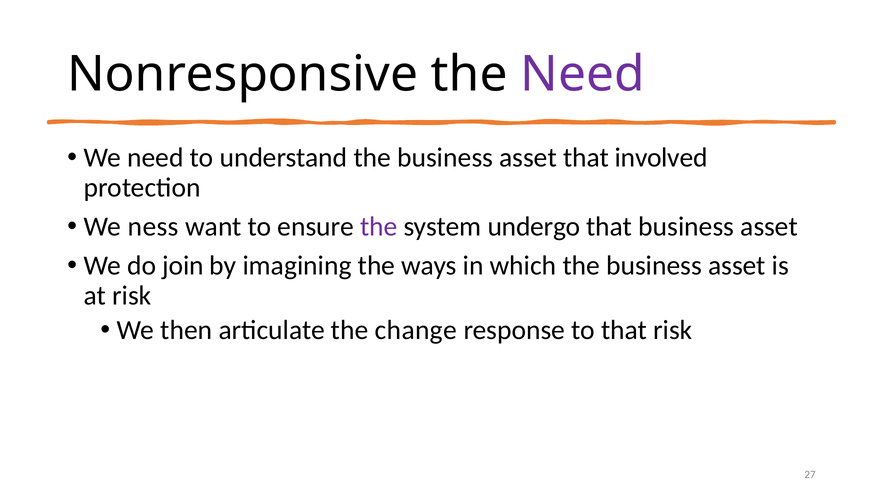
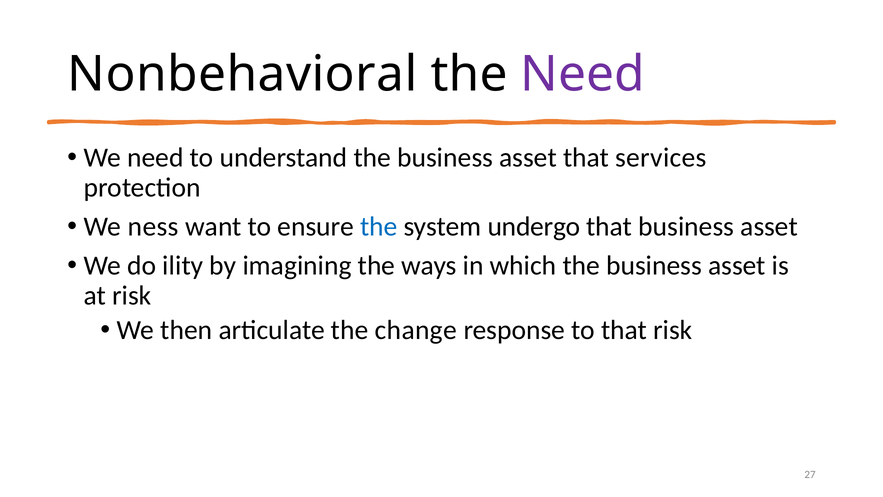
Nonresponsive: Nonresponsive -> Nonbehavioral (242, 74)
involved: involved -> services (661, 158)
the colour: purple -> blue (379, 227)
join: join -> ility (183, 266)
